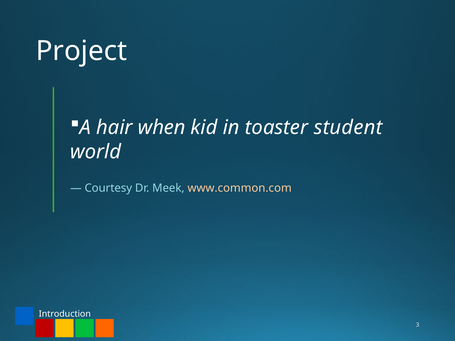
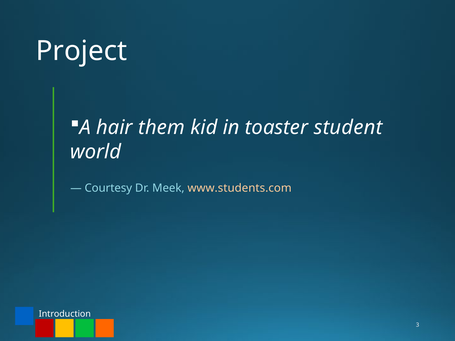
when: when -> them (162, 128)
www.common.com: www.common.com -> www.students.com (240, 188)
